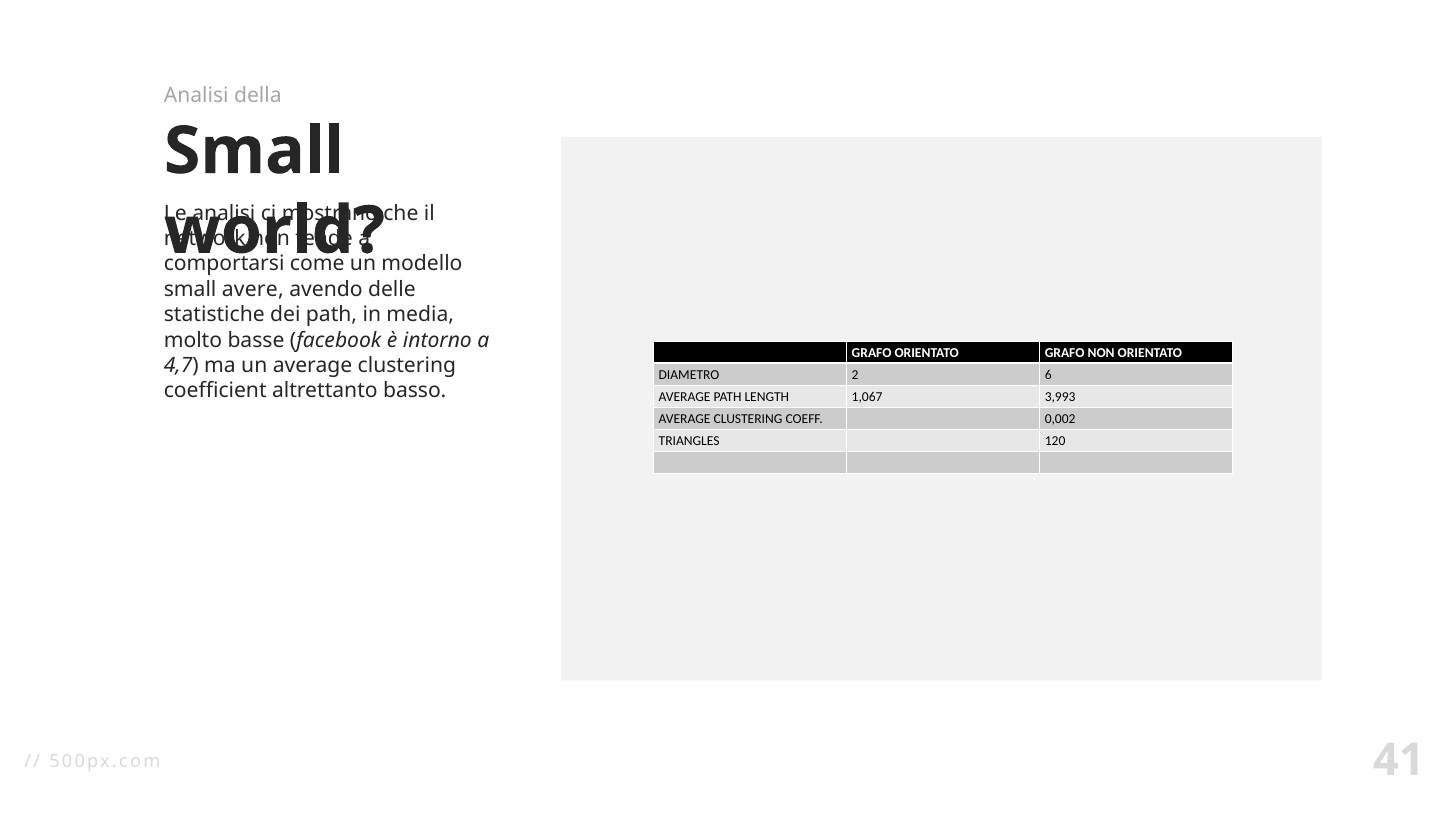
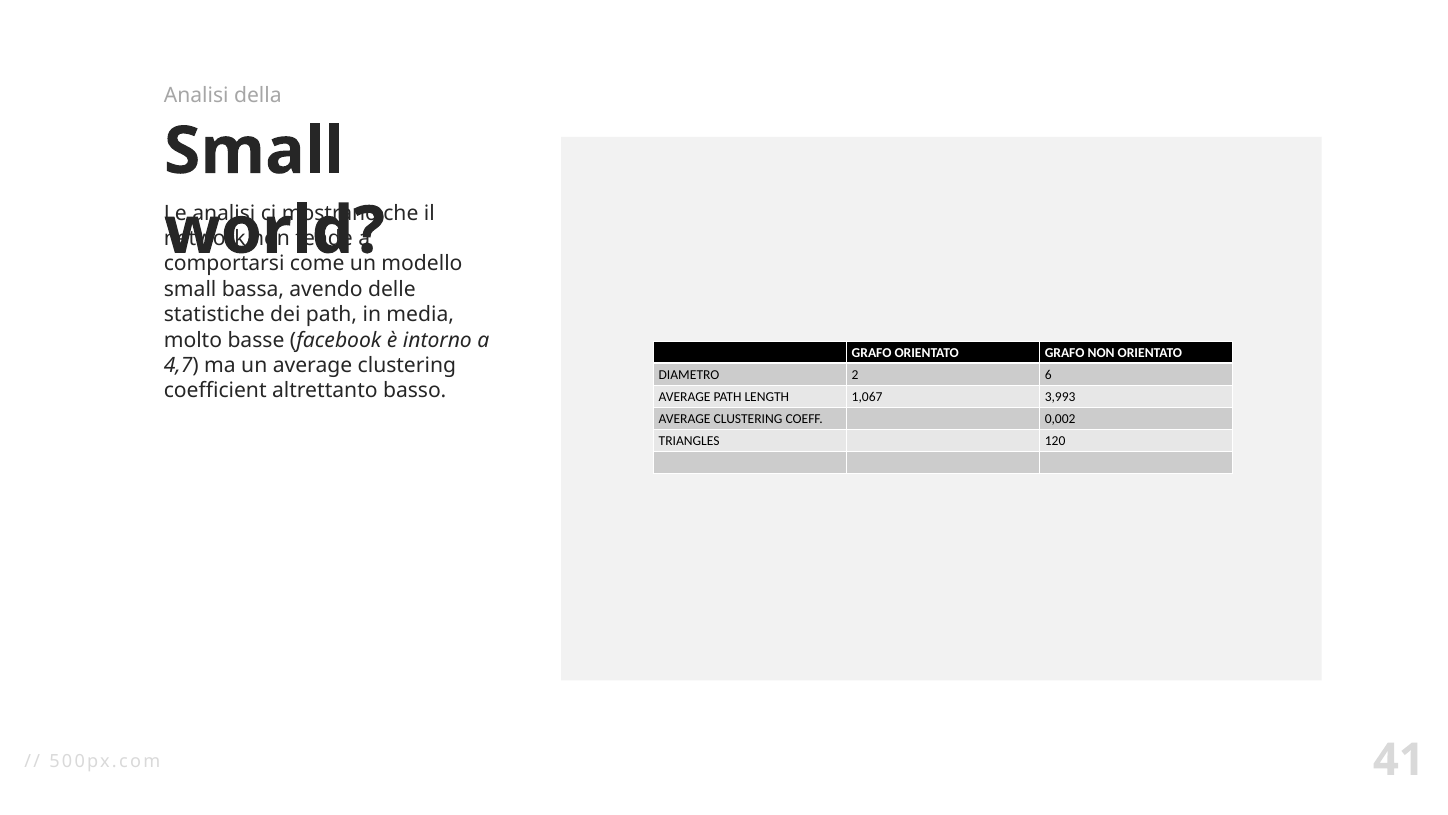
avere: avere -> bassa (253, 289)
